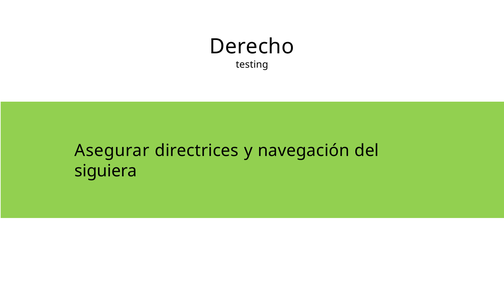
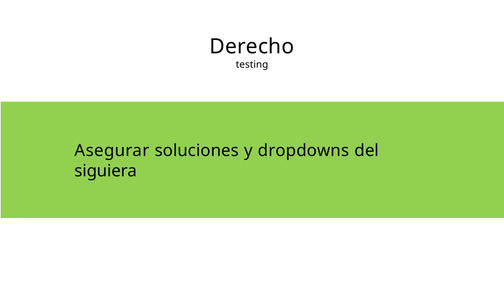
directrices: directrices -> soluciones (197, 150)
navegación: navegación -> dropdowns (304, 150)
